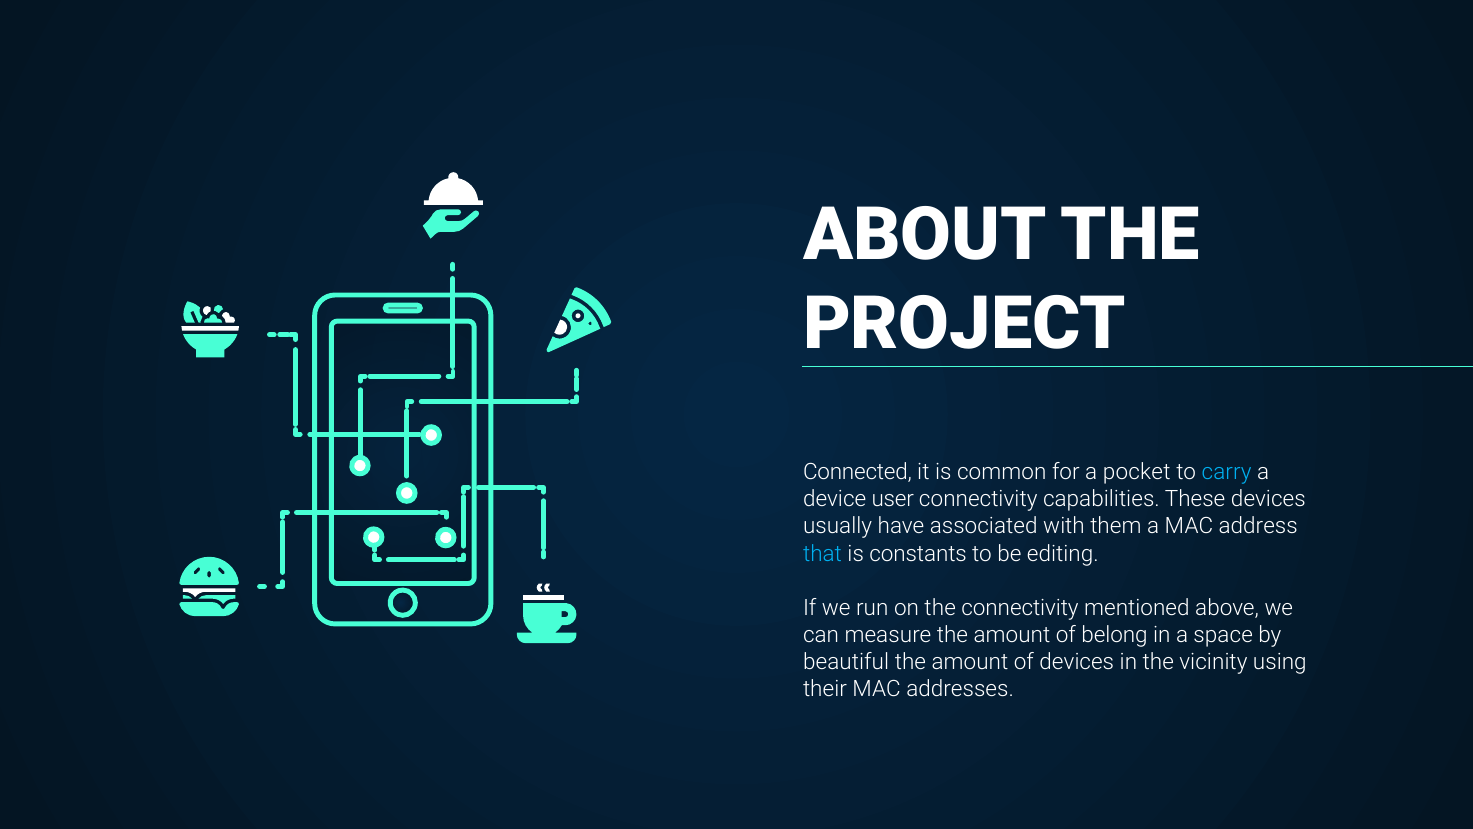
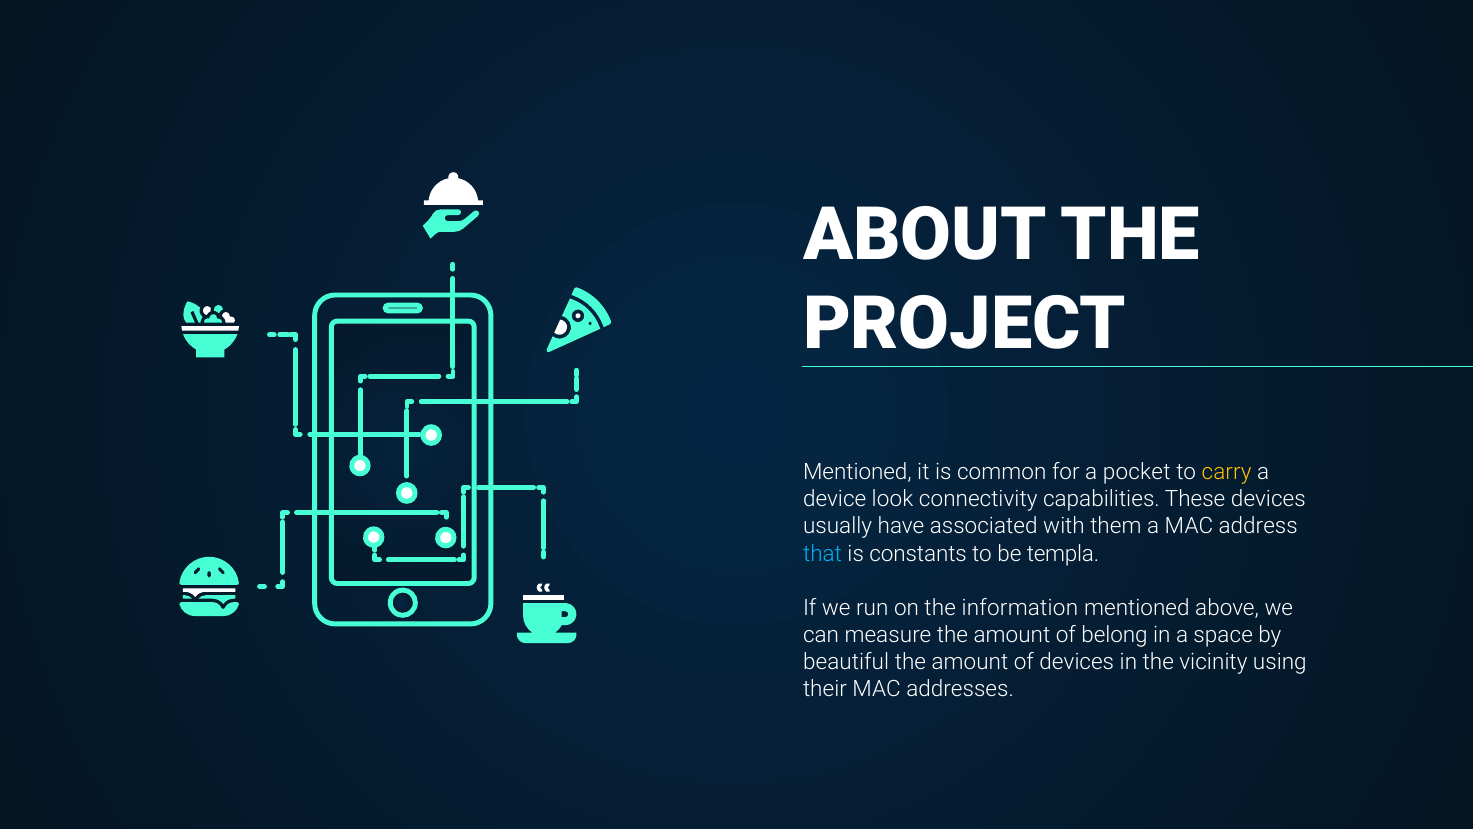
Connected: Connected -> Mentioned (857, 472)
carry colour: light blue -> yellow (1227, 472)
user: user -> look (893, 499)
editing: editing -> templa (1063, 553)
the connectivity: connectivity -> information (1020, 607)
